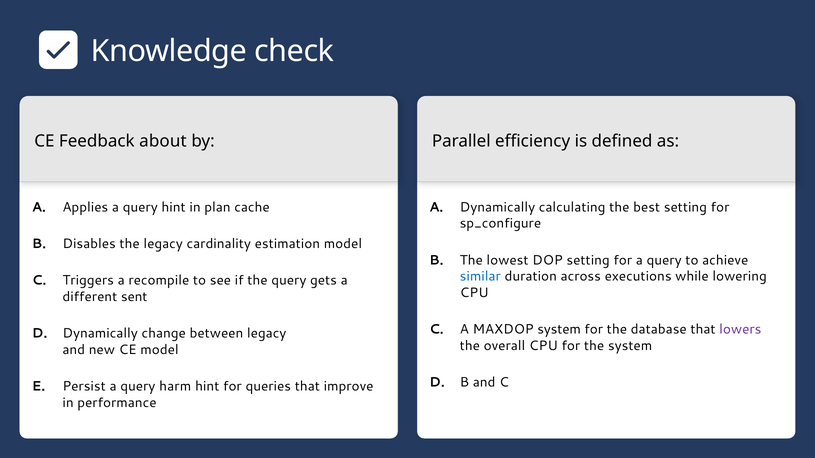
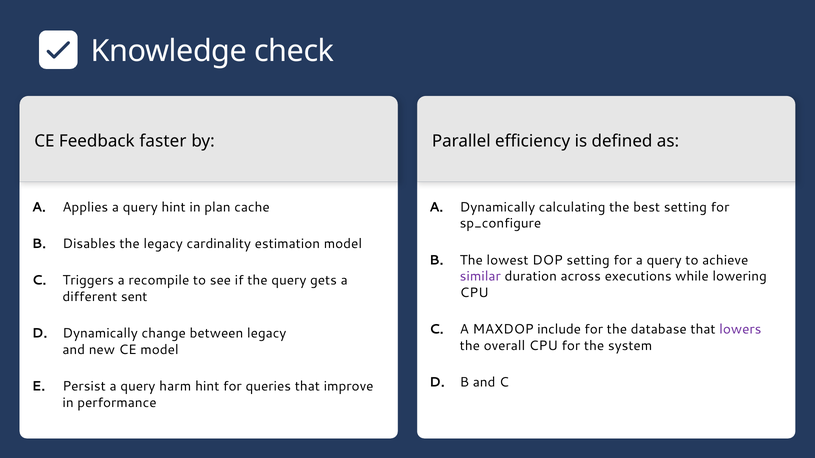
about: about -> faster (163, 141)
similar colour: blue -> purple (480, 277)
MAXDOP system: system -> include (559, 330)
